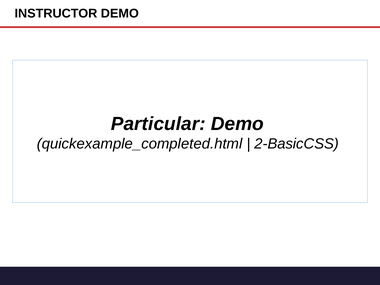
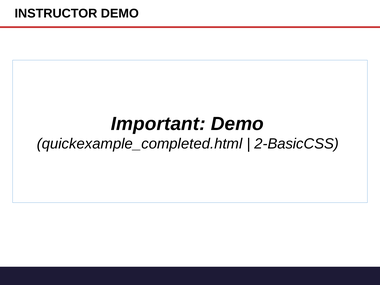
Particular: Particular -> Important (158, 124)
